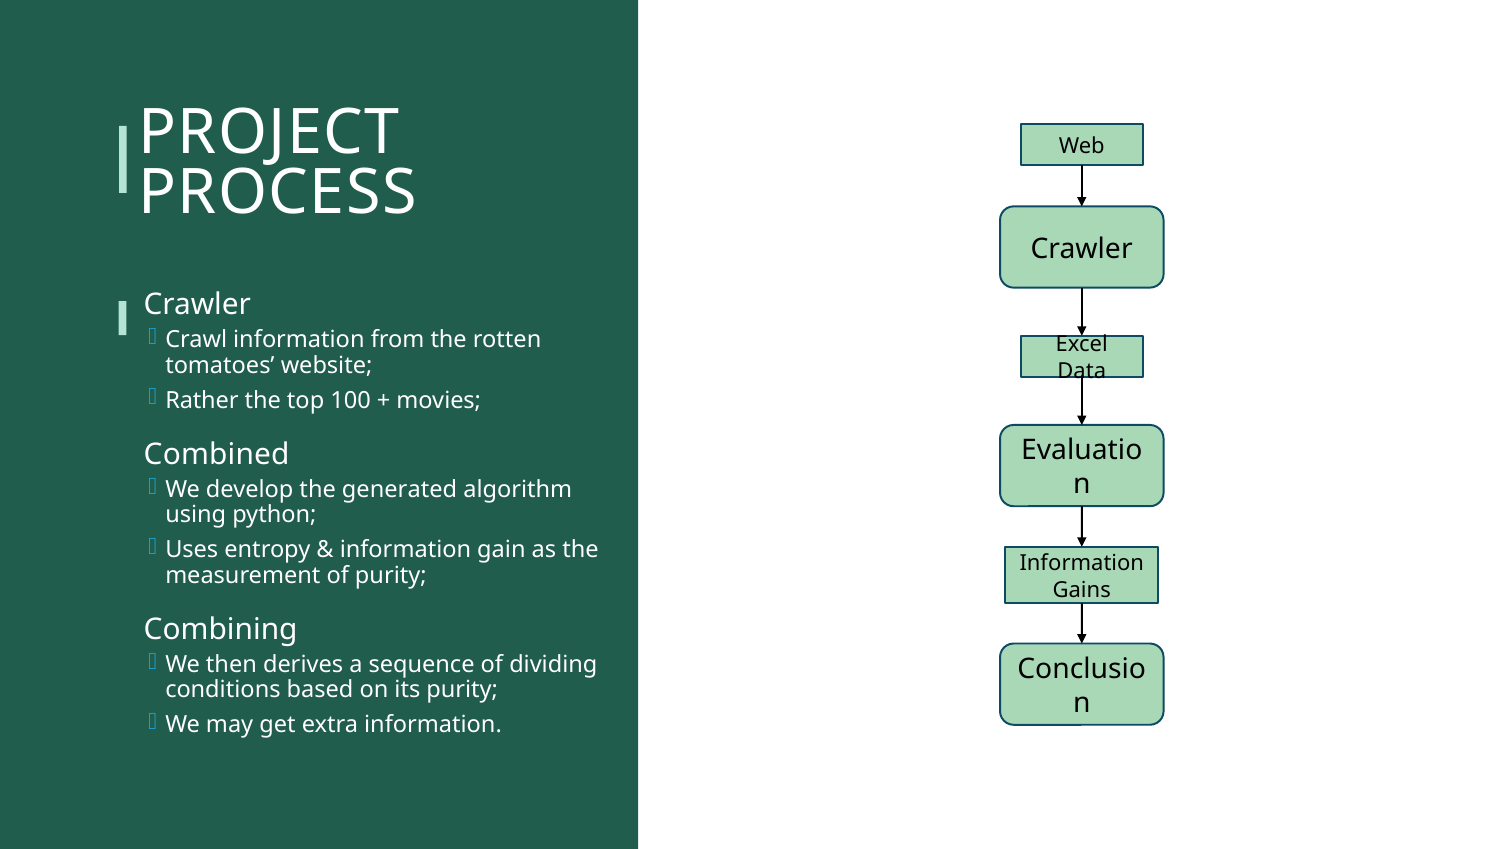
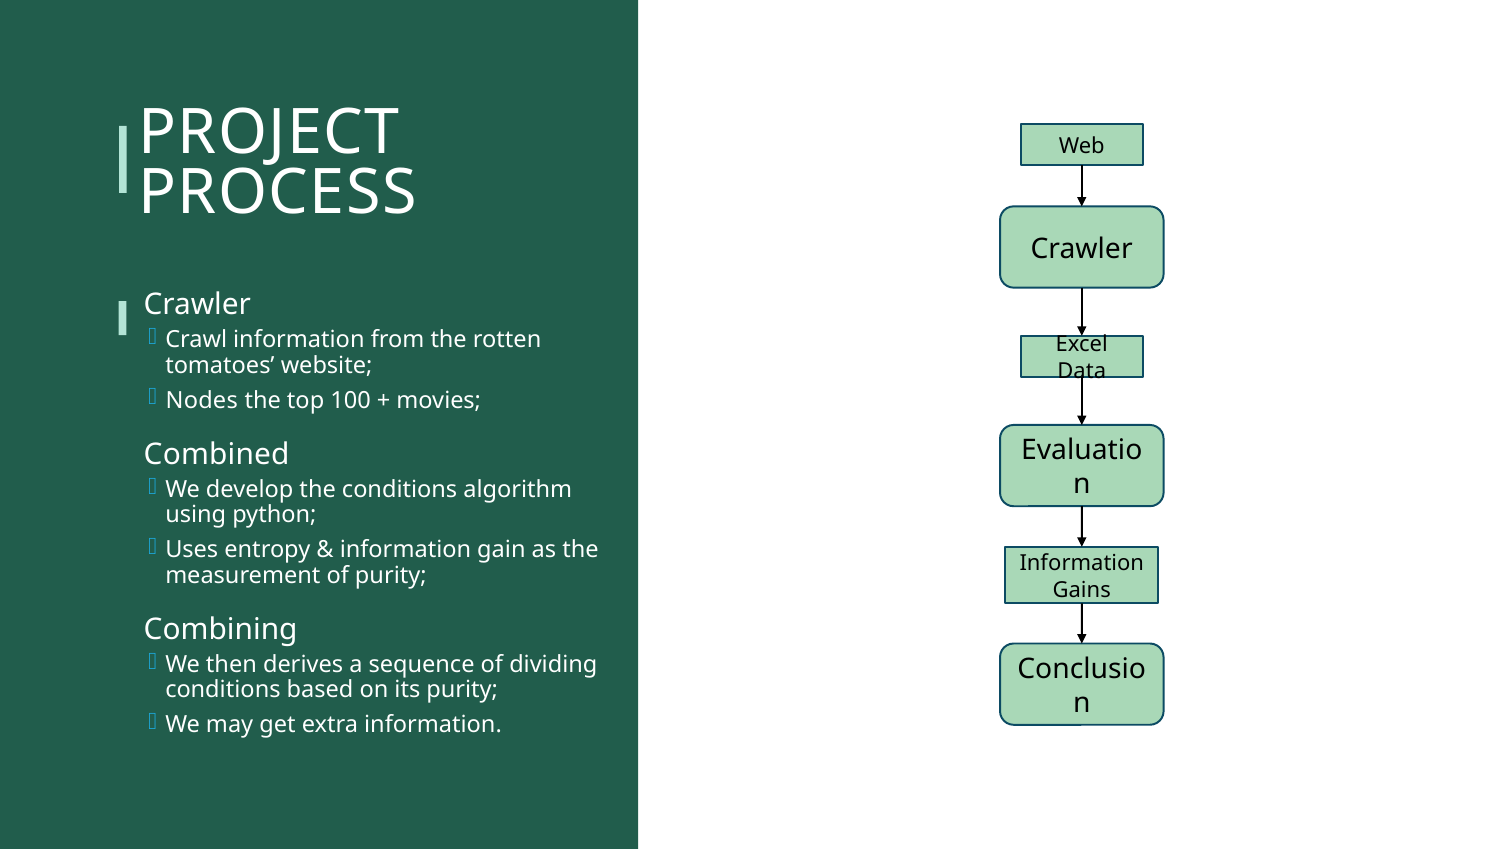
Rather: Rather -> Nodes (202, 400)
the generated: generated -> conditions (400, 489)
